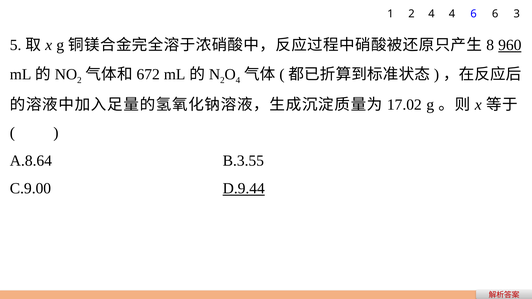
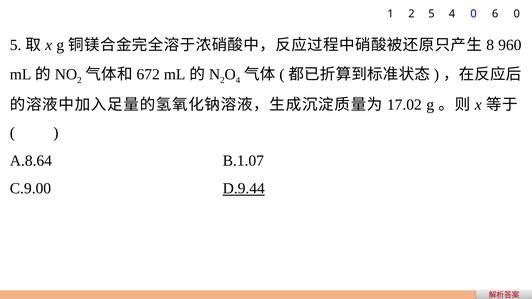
2 4: 4 -> 5 (431, 14)
4 6: 6 -> 0 (474, 14)
6 3: 3 -> 0 (517, 14)
960 underline: present -> none (510, 45)
B.3.55: B.3.55 -> B.1.07 (243, 161)
